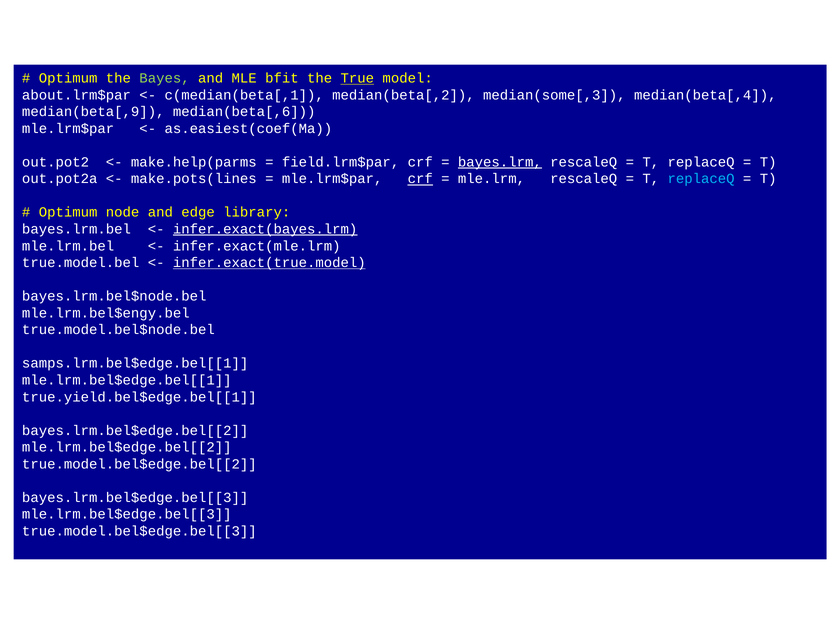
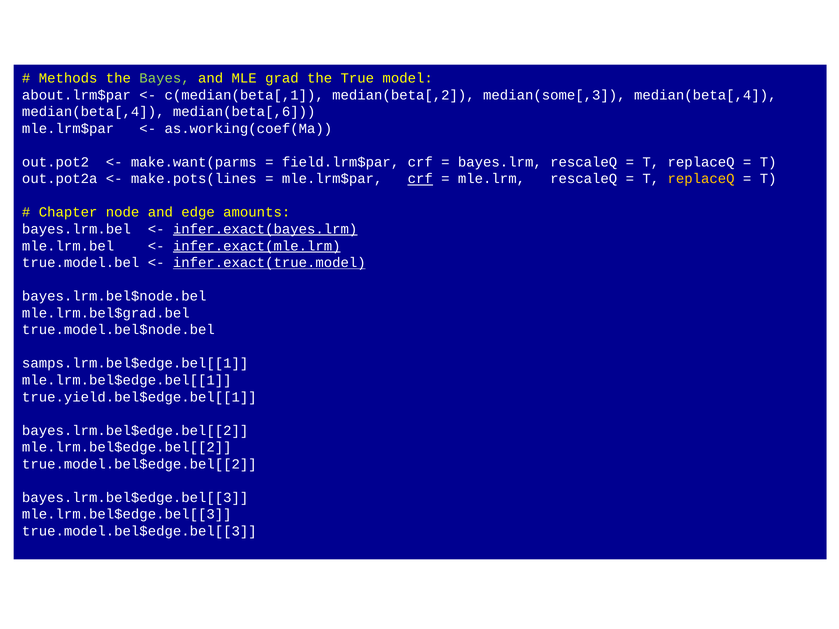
Optimum: Optimum -> Methods (68, 78)
bfit: bfit -> grad (282, 78)
True underline: present -> none (357, 78)
median(beta[,9: median(beta[,9 -> median(beta[,4 (93, 112)
as.easiest(coef(Ma: as.easiest(coef(Ma -> as.working(coef(Ma (248, 129)
make.help(parms: make.help(parms -> make.want(parms (194, 162)
bayes.lrm underline: present -> none (500, 162)
replaceQ colour: light blue -> yellow (701, 179)
Optimum: Optimum -> Chapter (68, 212)
library: library -> amounts (257, 212)
infer.exact(mle.lrm underline: none -> present (257, 246)
mle.lrm.bel$engy.bel: mle.lrm.bel$engy.bel -> mle.lrm.bel$grad.bel (106, 313)
